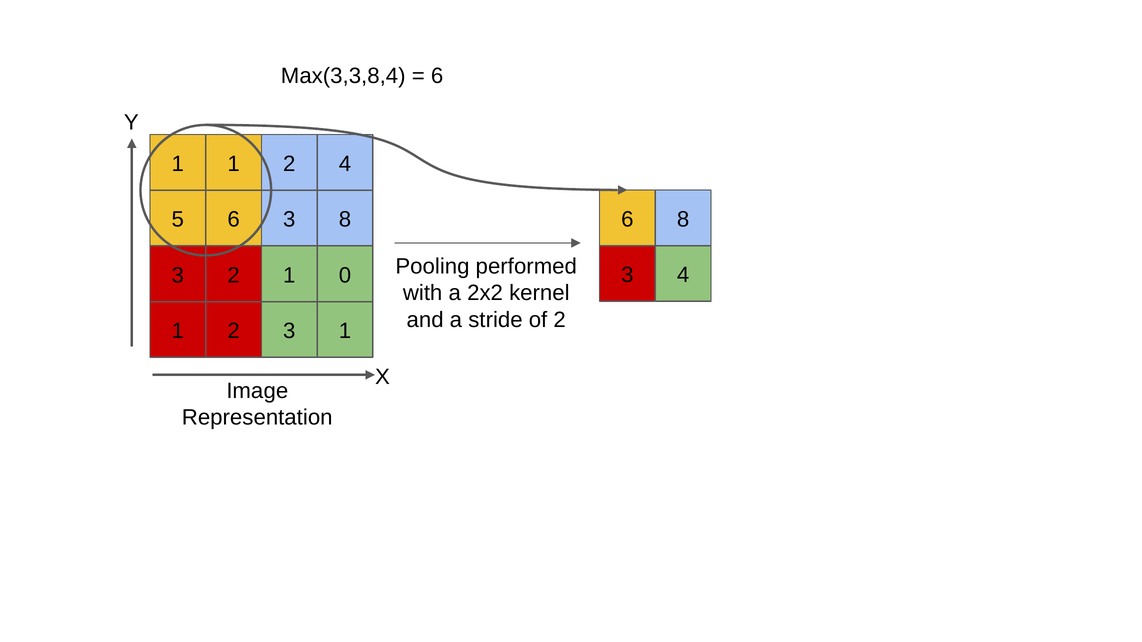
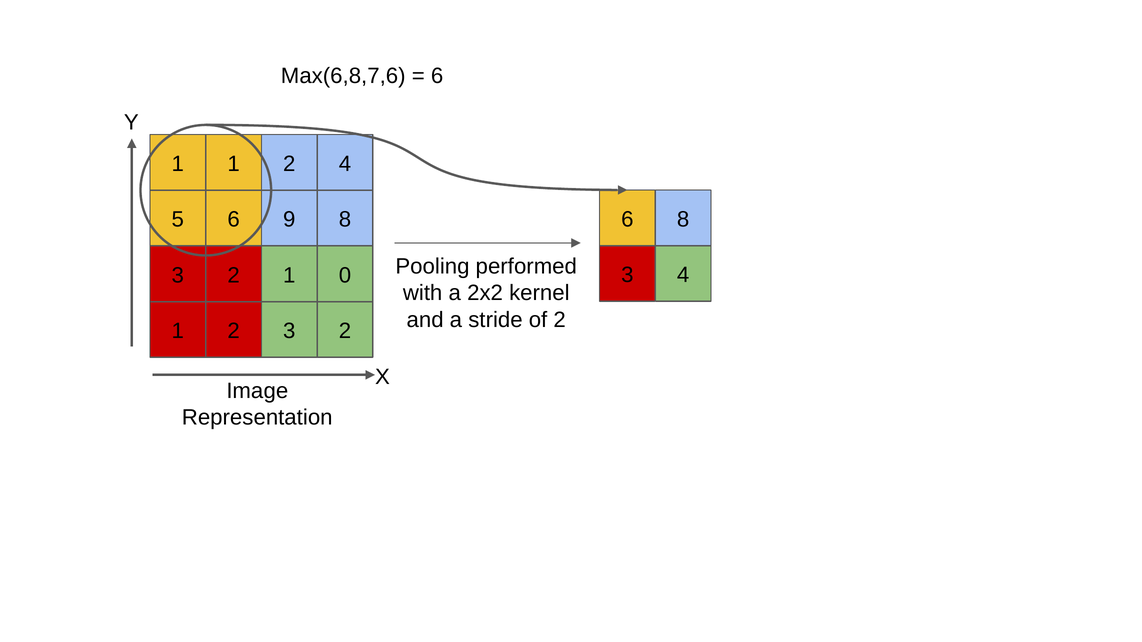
Max(3,3,8,4: Max(3,3,8,4 -> Max(6,8,7,6 (343, 76)
6 3: 3 -> 9 (289, 220)
2 3 1: 1 -> 2 (345, 331)
